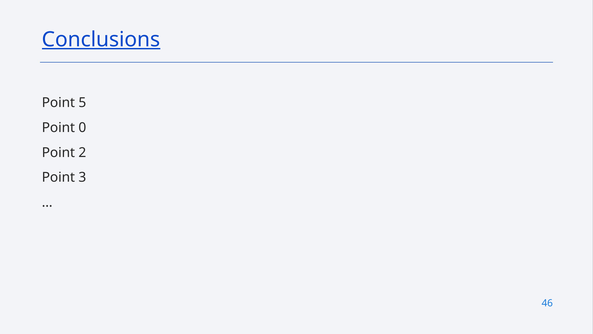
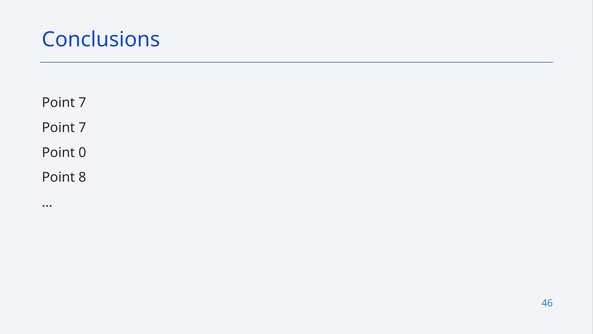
Conclusions underline: present -> none (101, 40)
5: 5 -> 7 (82, 102)
0: 0 -> 7 (82, 127)
2: 2 -> 0 (82, 152)
3: 3 -> 8 (82, 177)
